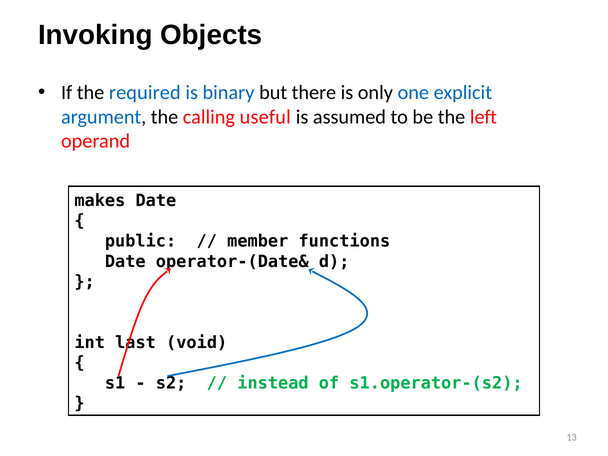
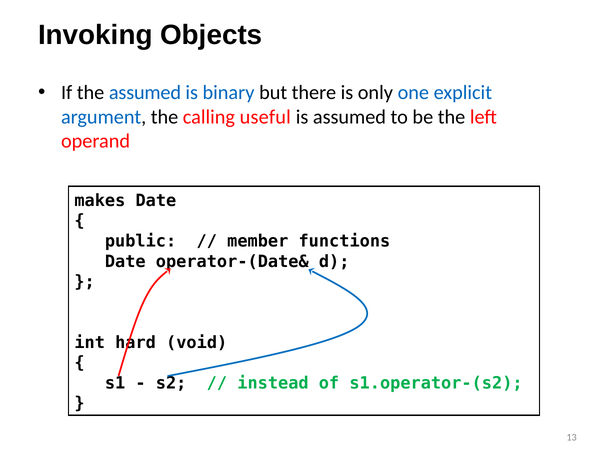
the required: required -> assumed (145, 93)
last: last -> hard (136, 343)
